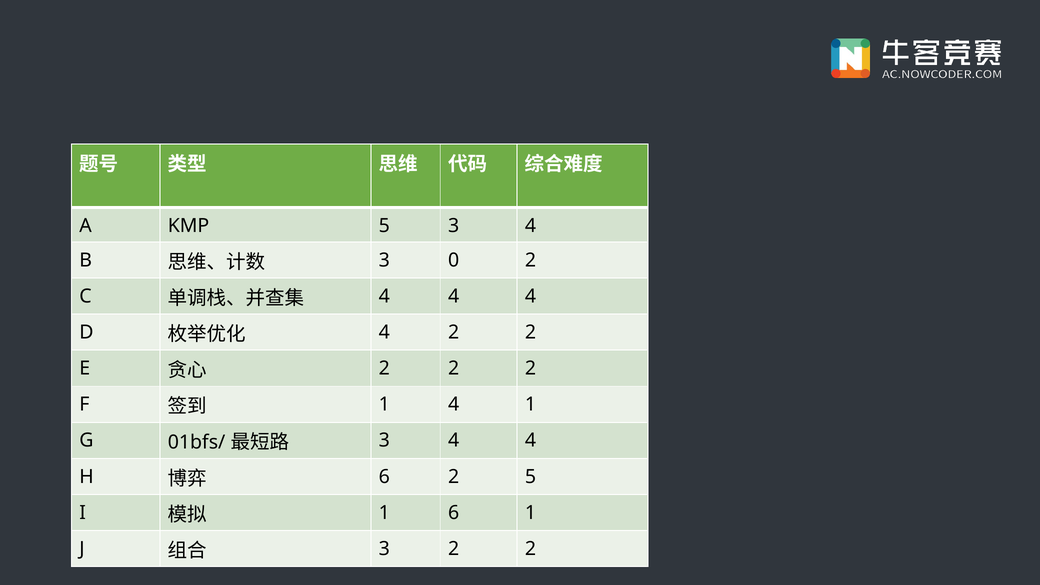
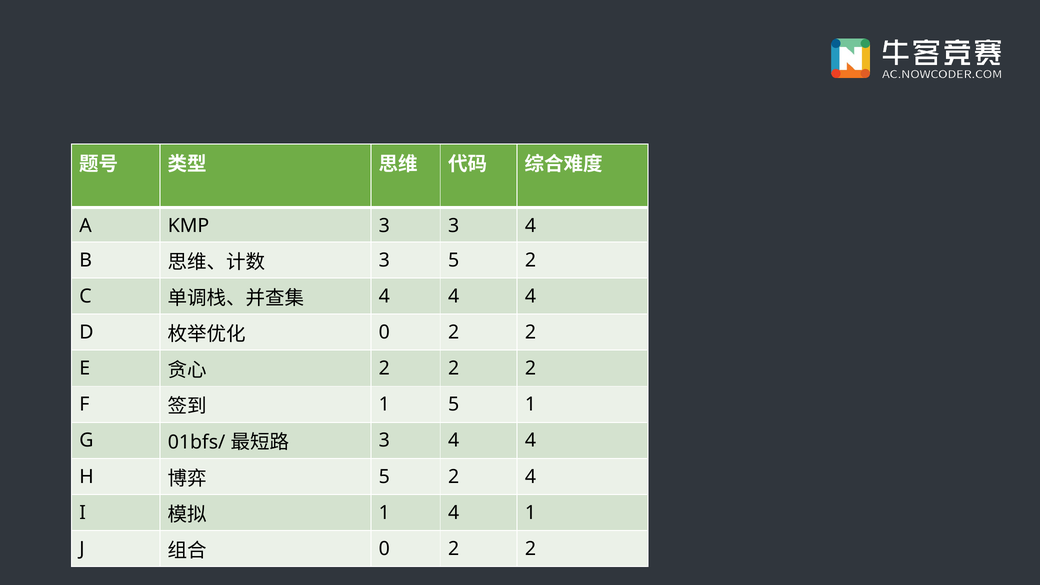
KMP 5: 5 -> 3 (384, 226)
3 0: 0 -> 5 (454, 260)
4: 4 -> 0 (384, 332)
1 4: 4 -> 5 (454, 405)
6: 6 -> 5 (384, 477)
2 5: 5 -> 4 (531, 477)
1 6: 6 -> 4 (454, 513)
3: 3 -> 0 (384, 549)
